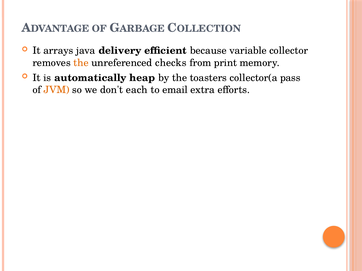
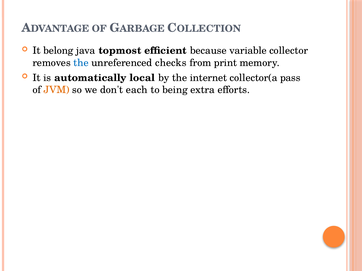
arrays: arrays -> belong (58, 51)
delivery: delivery -> topmost (120, 51)
the colour: orange -> blue (81, 63)
heap: heap -> local (142, 78)
toasters: toasters -> internet (208, 78)
email: email -> being (175, 90)
